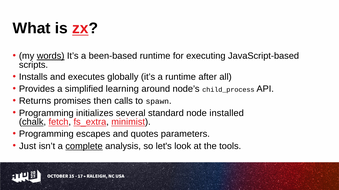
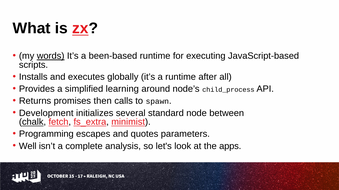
Programming: Programming -> Development (46, 113)
installed: installed -> between (227, 113)
Just: Just -> Well (28, 147)
complete underline: present -> none (84, 147)
tools: tools -> apps (230, 147)
